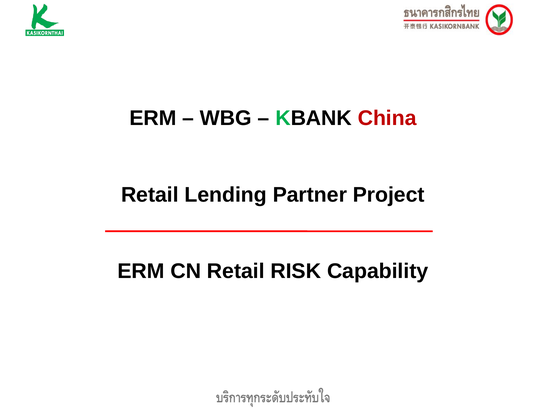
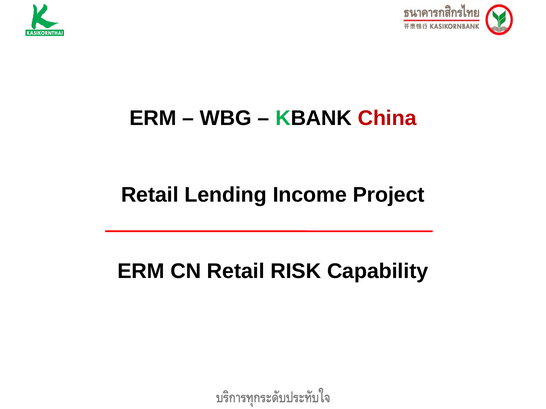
Partner: Partner -> Income (310, 195)
